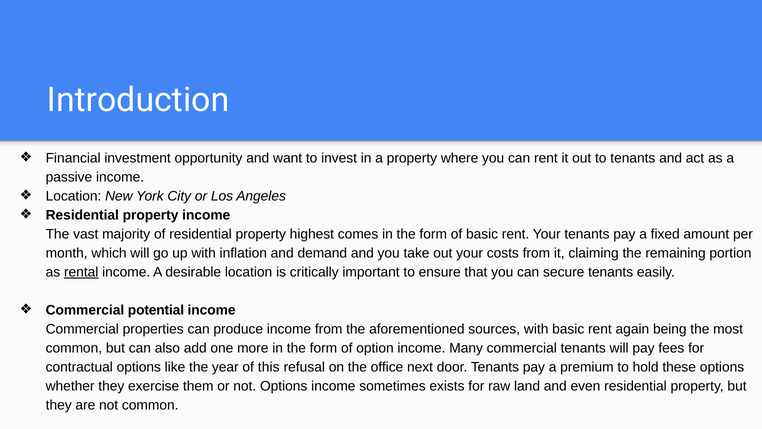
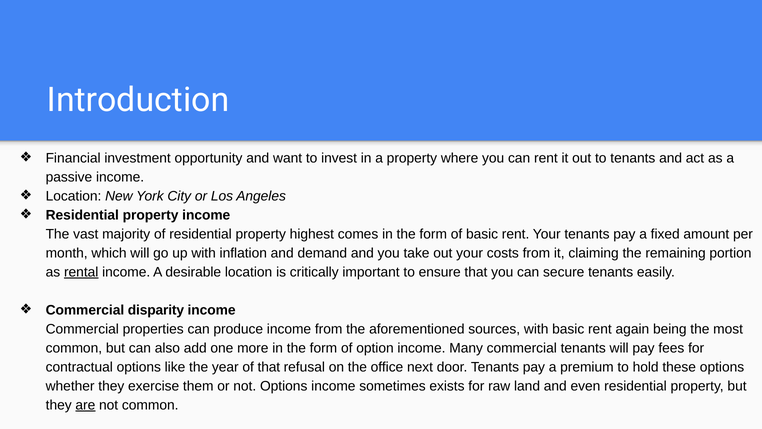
potential: potential -> disparity (156, 310)
of this: this -> that (269, 367)
are underline: none -> present (85, 405)
